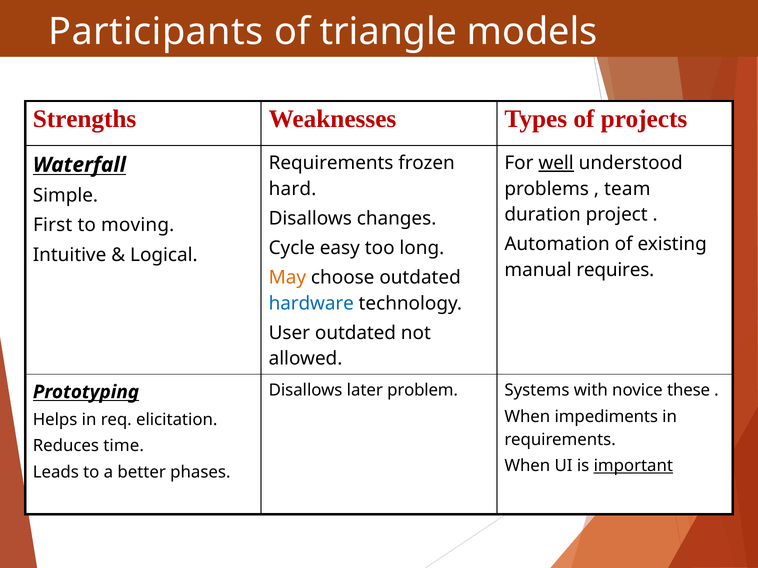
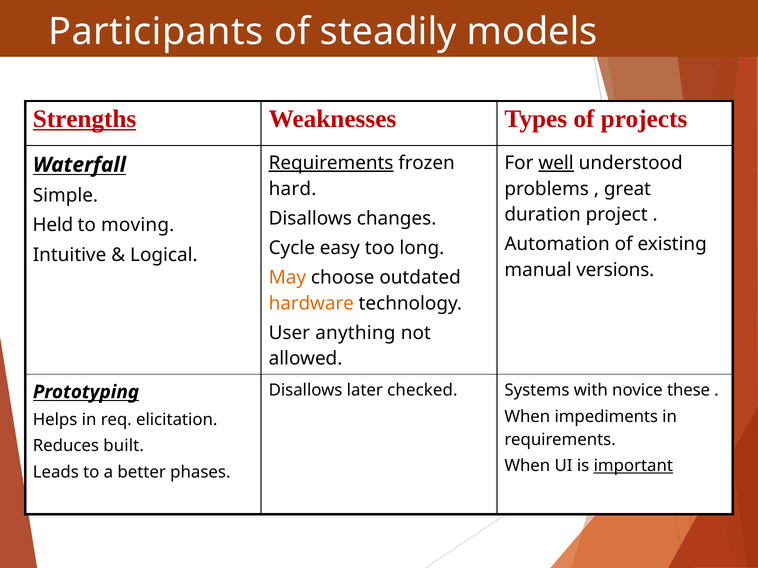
triangle: triangle -> steadily (388, 32)
Strengths underline: none -> present (85, 119)
Requirements underline: none -> present (331, 163)
team: team -> great (627, 189)
First: First -> Held (53, 225)
requires: requires -> versions (615, 270)
hardware colour: blue -> orange (311, 304)
User outdated: outdated -> anything (355, 333)
problem: problem -> checked (422, 391)
time: time -> built (124, 446)
